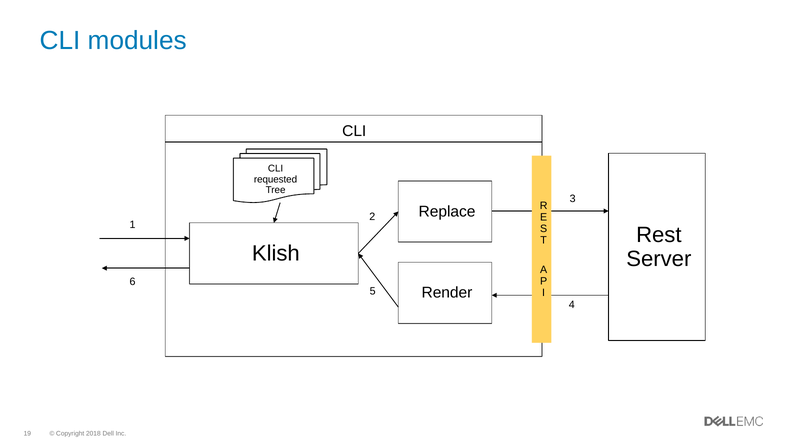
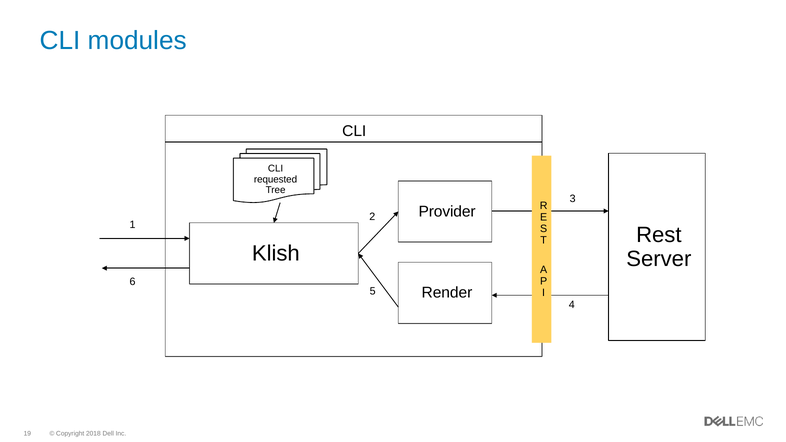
Replace: Replace -> Provider (447, 211)
